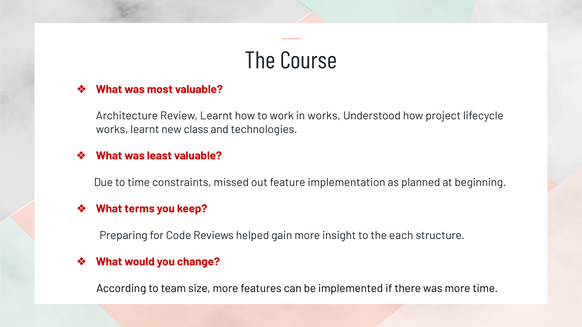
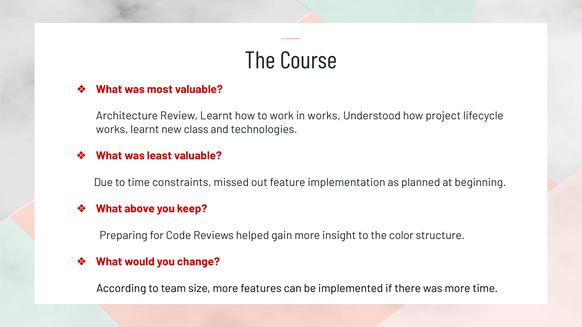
terms: terms -> above (140, 209)
each: each -> color (401, 236)
